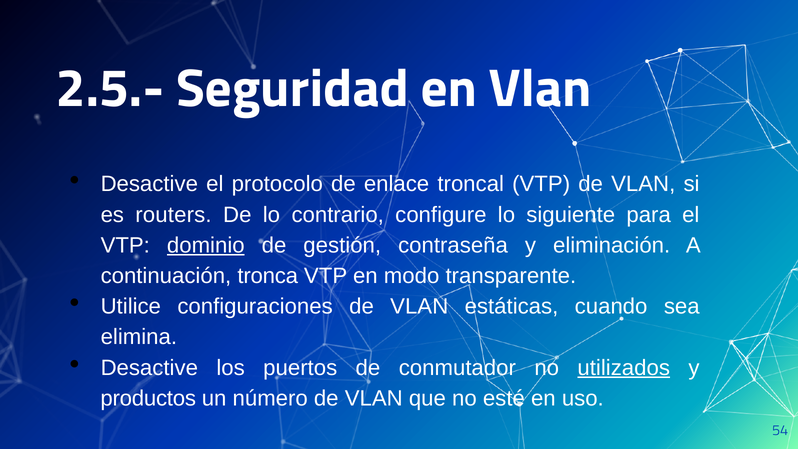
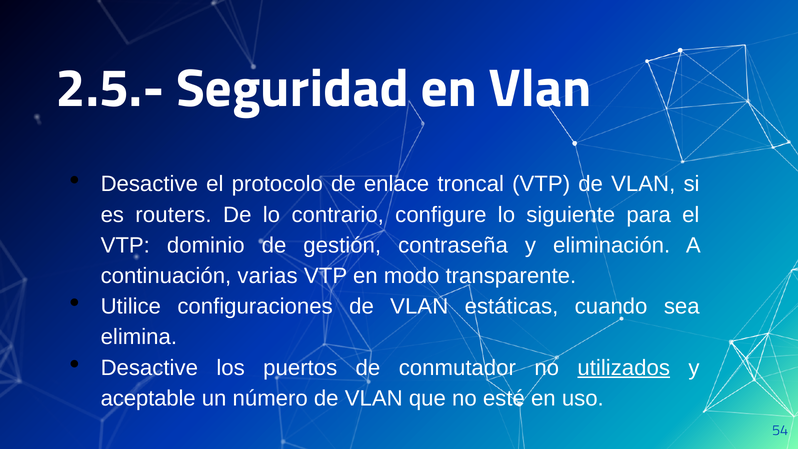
dominio underline: present -> none (206, 245)
tronca: tronca -> varias (268, 276)
productos: productos -> aceptable (148, 398)
